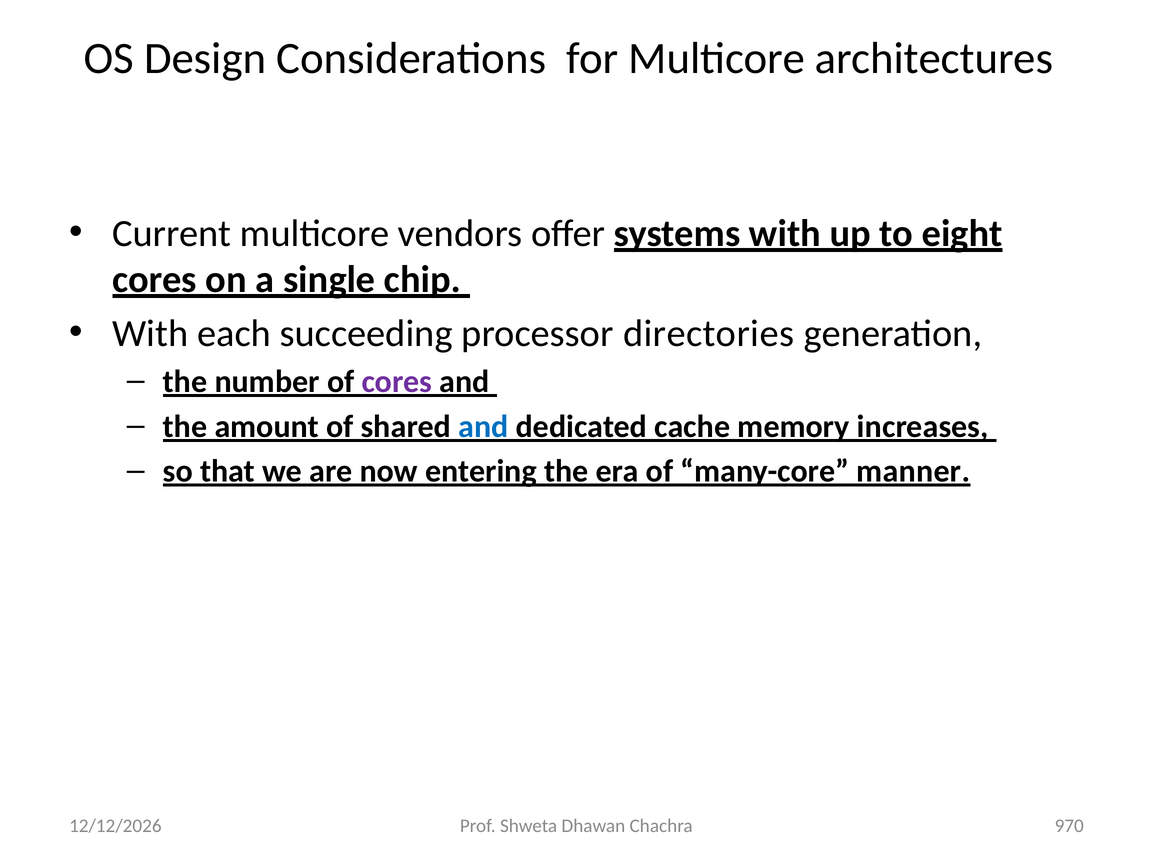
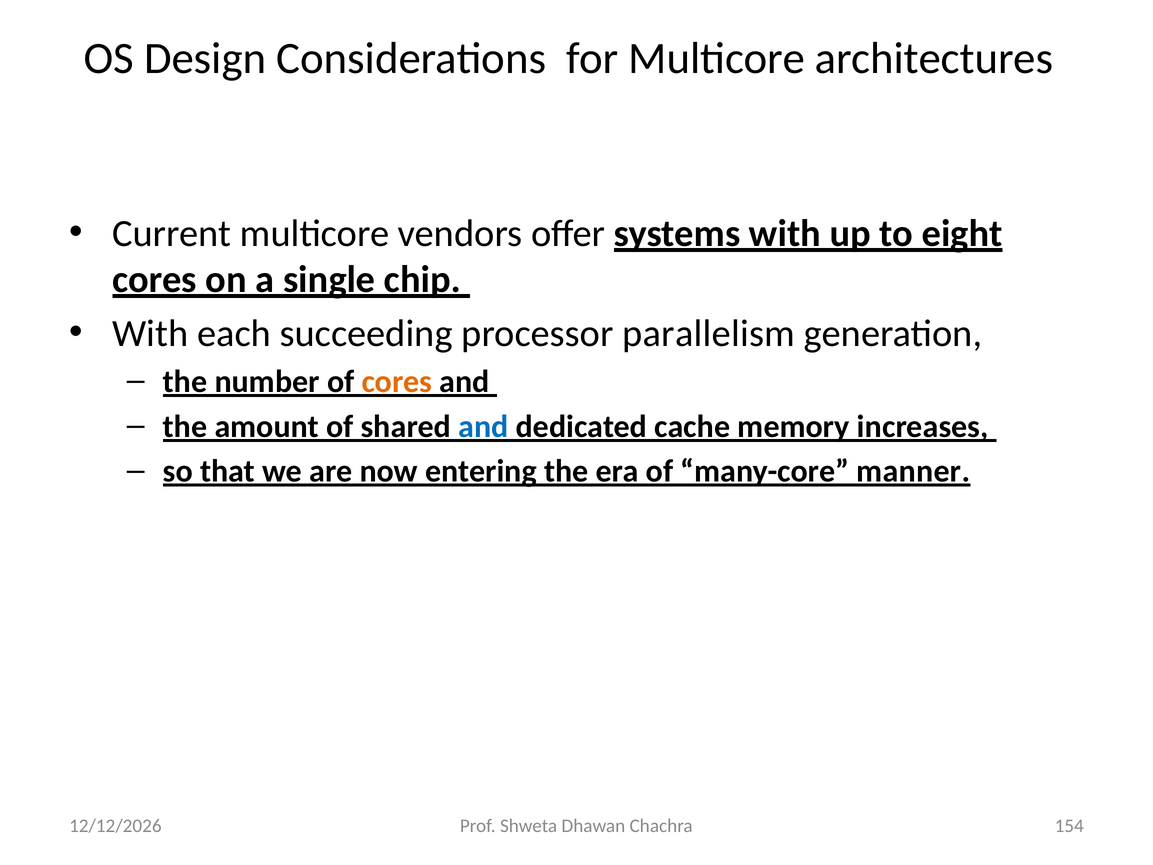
directories: directories -> parallelism (709, 333)
cores colour: purple -> orange (397, 381)
970: 970 -> 154 (1069, 826)
